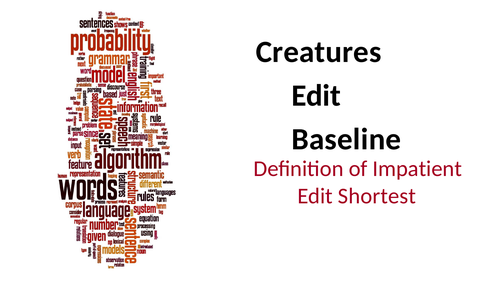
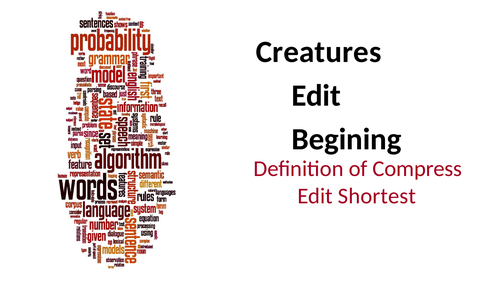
Baseline: Baseline -> Begining (346, 140)
Impatient: Impatient -> Compress (417, 169)
